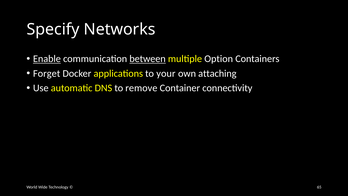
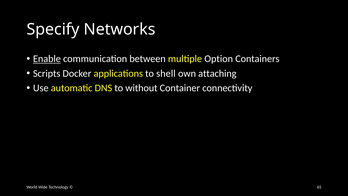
between underline: present -> none (148, 59)
Forget: Forget -> Scripts (47, 73)
your: your -> shell (166, 73)
remove: remove -> without (141, 88)
